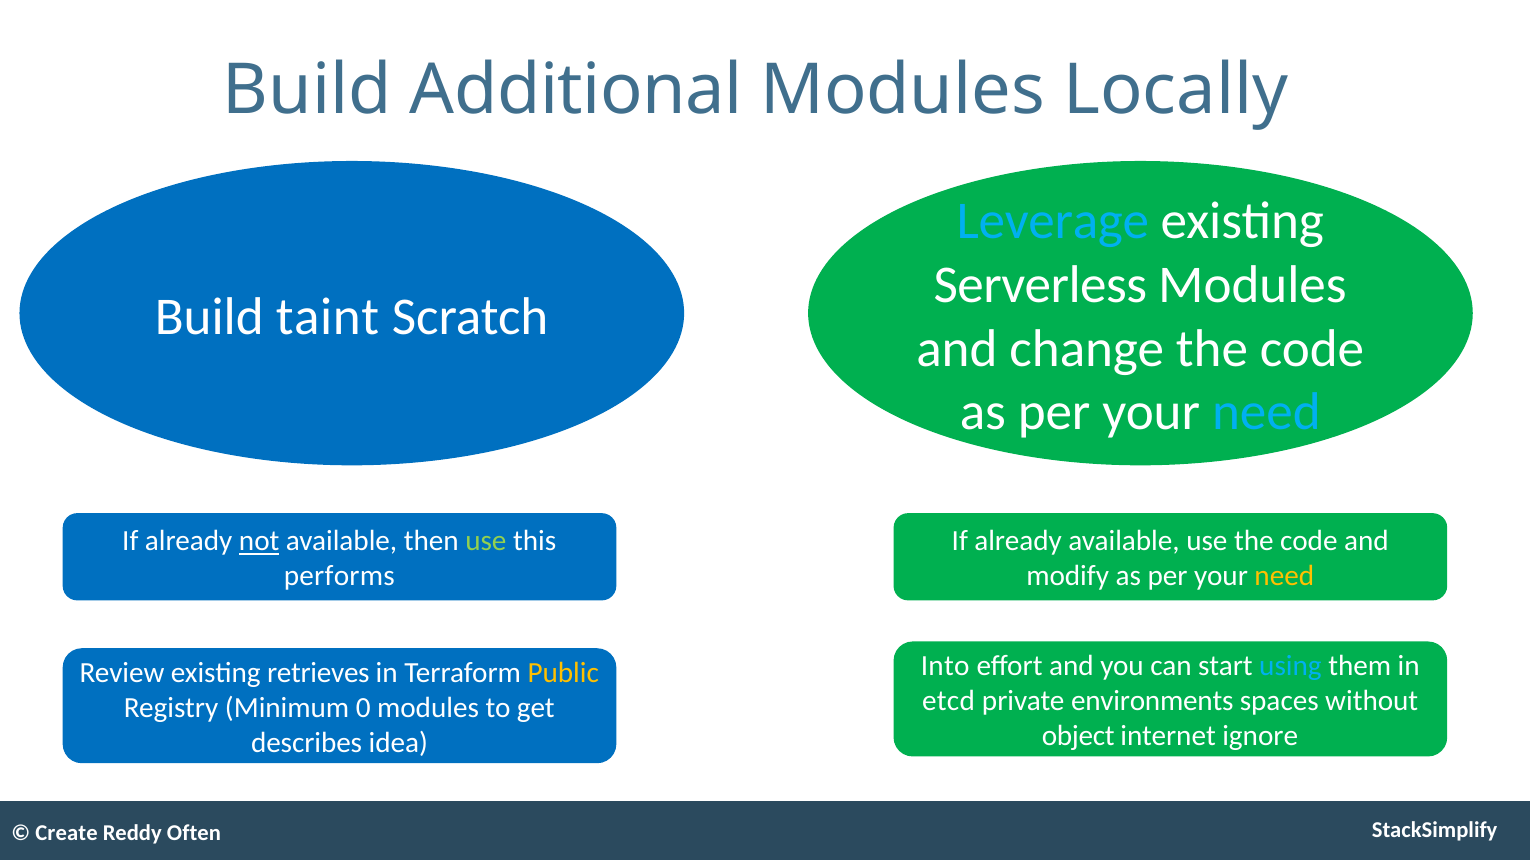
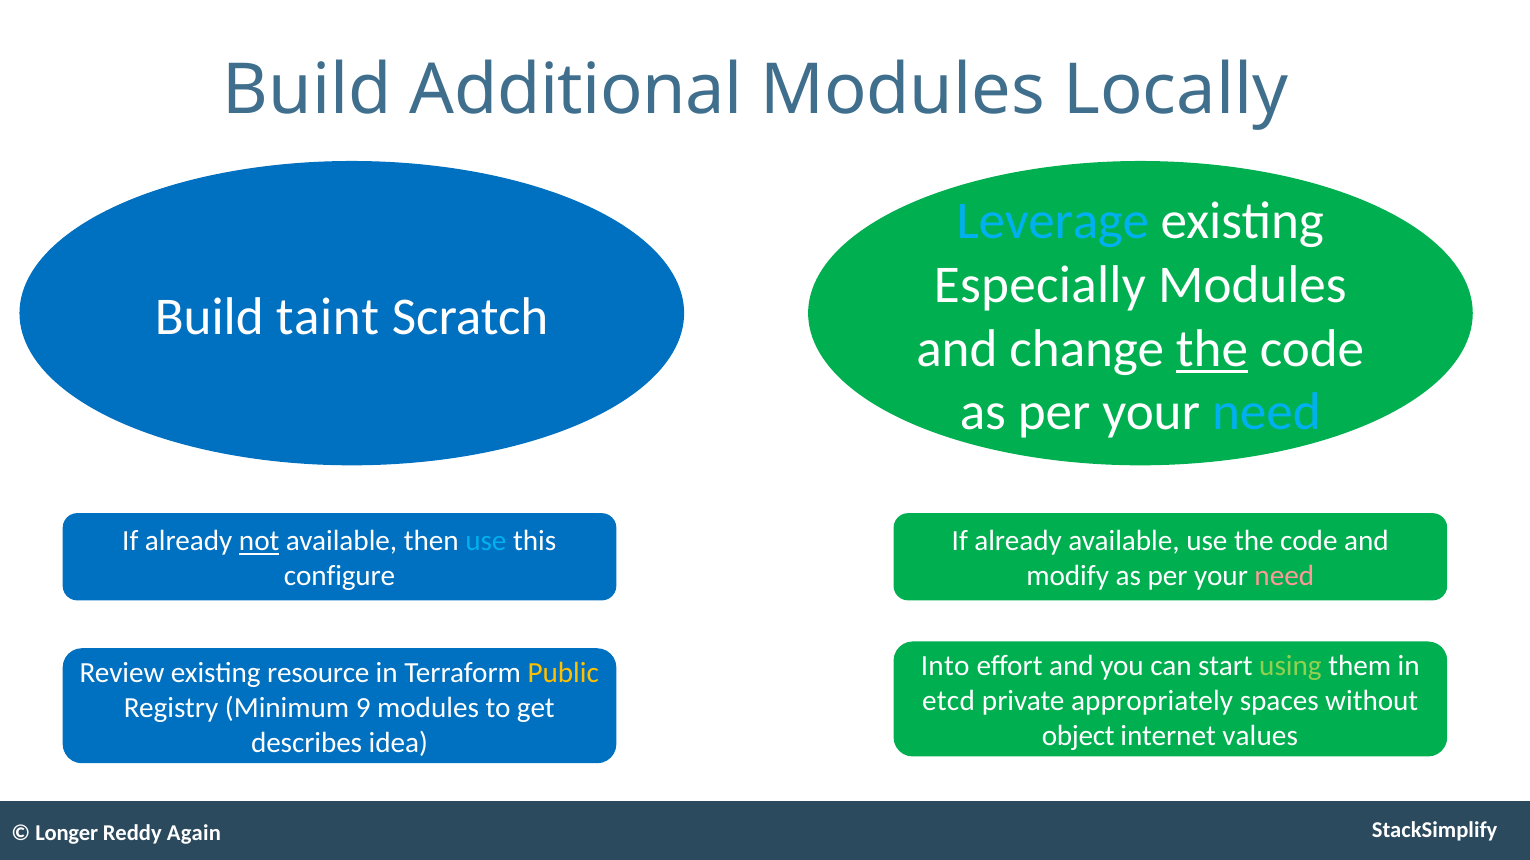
Serverless: Serverless -> Especially (1040, 285)
the underline: none -> present (1212, 349)
use colour: light green -> light blue (486, 542)
performs: performs -> configure (340, 577)
need colour: yellow -> pink (1284, 577)
using colour: light blue -> light green (1290, 666)
retrieves: retrieves -> resource (318, 673)
environments: environments -> appropriately (1152, 701)
0: 0 -> 9 (363, 708)
ignore: ignore -> values (1260, 737)
Create: Create -> Longer (67, 834)
Often: Often -> Again (194, 834)
